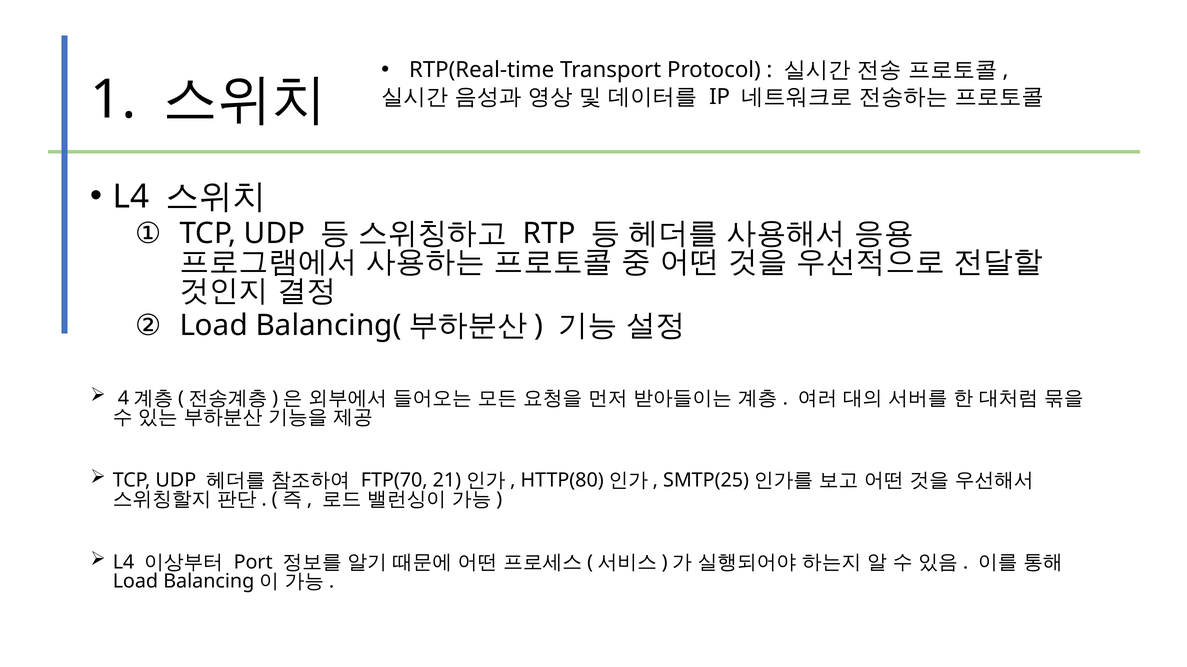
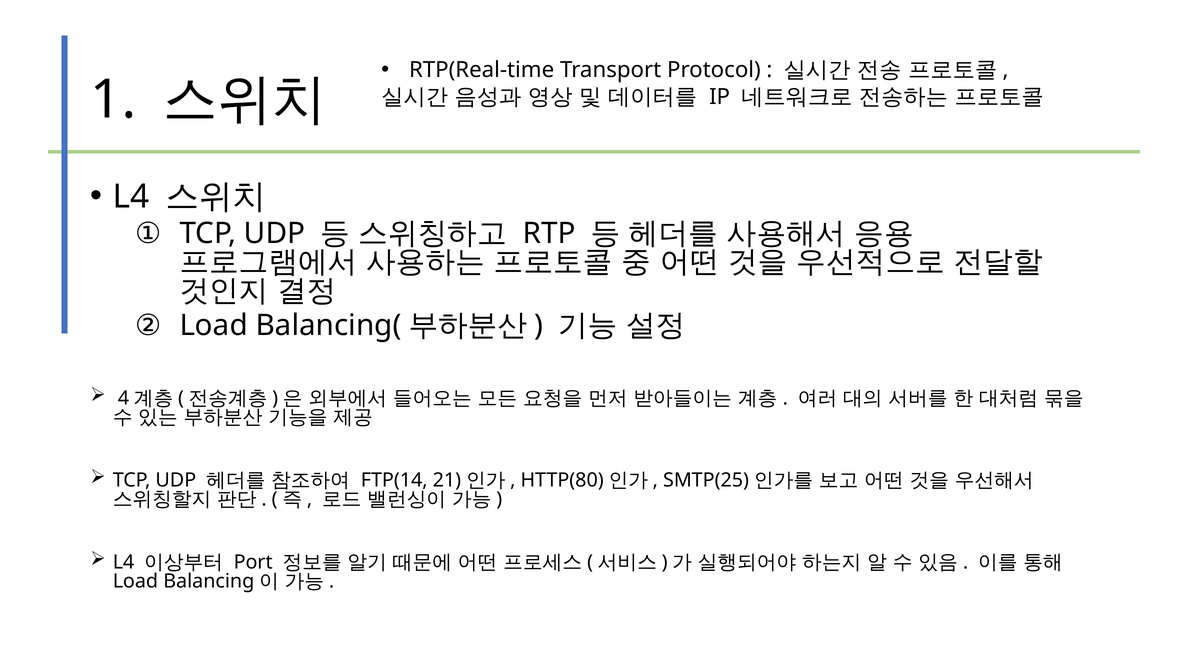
FTP(70: FTP(70 -> FTP(14 (394, 481)
